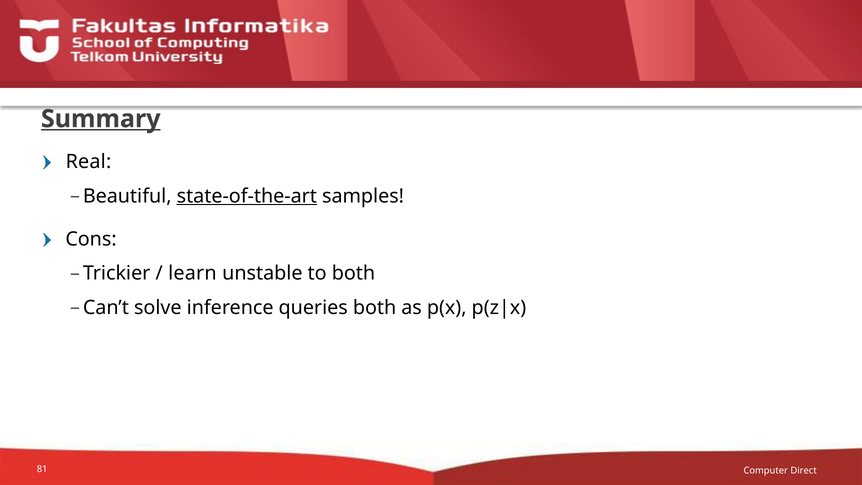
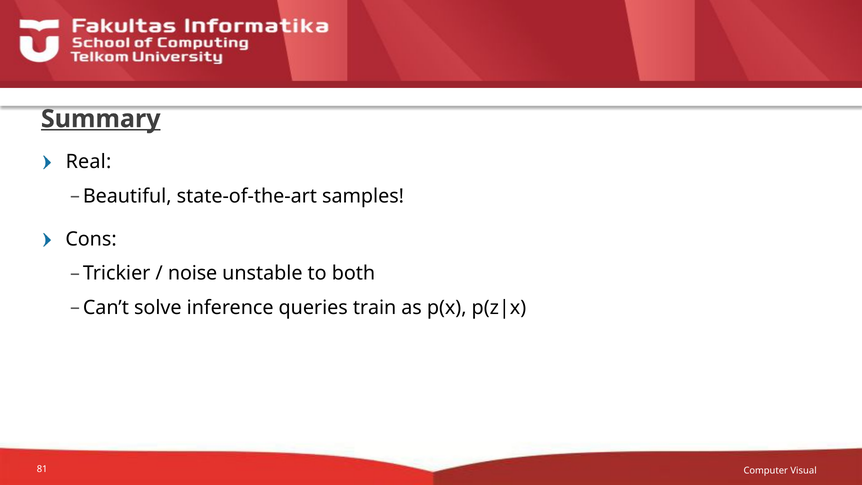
state-of-the-art underline: present -> none (247, 196)
learn: learn -> noise (193, 273)
queries both: both -> train (375, 308)
Direct: Direct -> Visual (804, 470)
